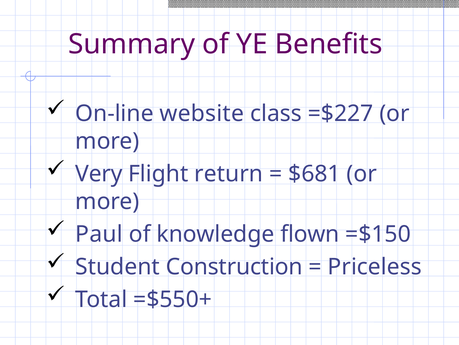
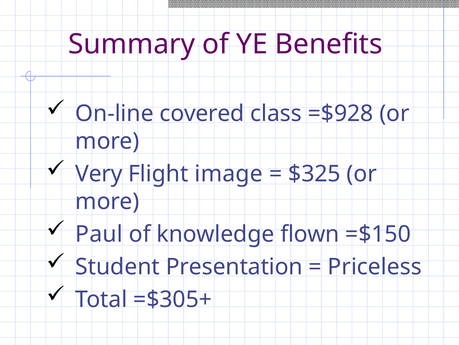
website: website -> covered (202, 113)
=$227: =$227 -> =$928 (341, 113)
return: return -> image (229, 174)
$681: $681 -> $325 (314, 174)
Construction: Construction -> Presentation (234, 266)
=$550+: =$550+ -> =$305+ (173, 299)
